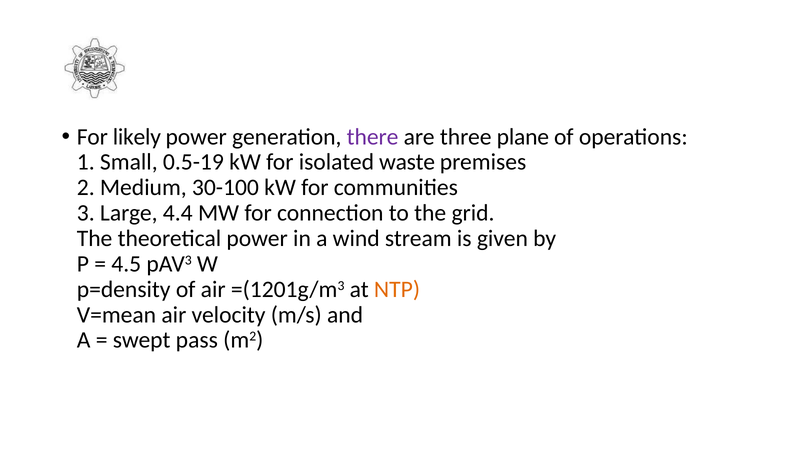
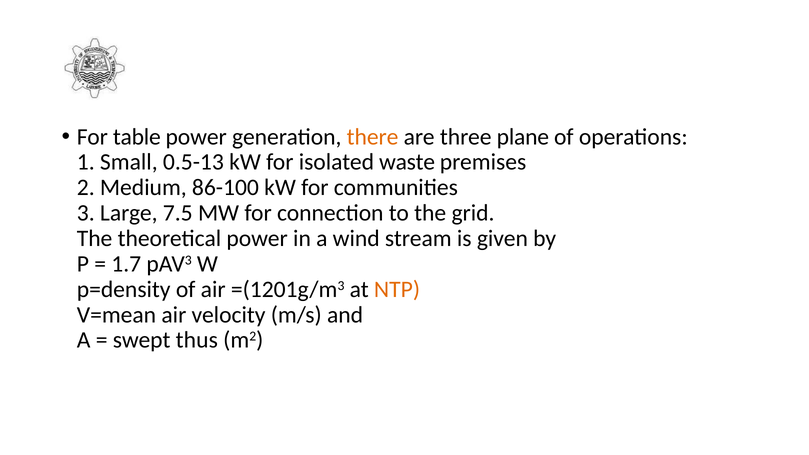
likely: likely -> table (137, 137)
there colour: purple -> orange (373, 137)
0.5-19: 0.5-19 -> 0.5-13 (193, 162)
30-100: 30-100 -> 86-100 (225, 188)
4.4: 4.4 -> 7.5 (178, 213)
4.5: 4.5 -> 1.7 (126, 264)
pass: pass -> thus (197, 340)
